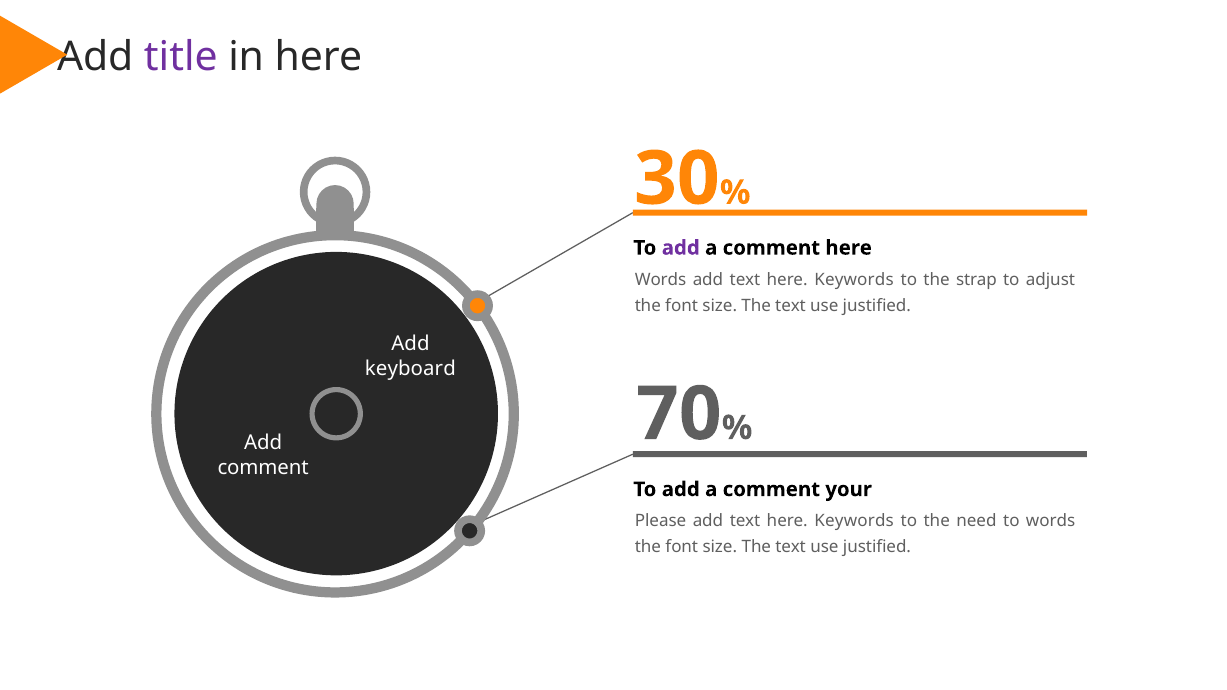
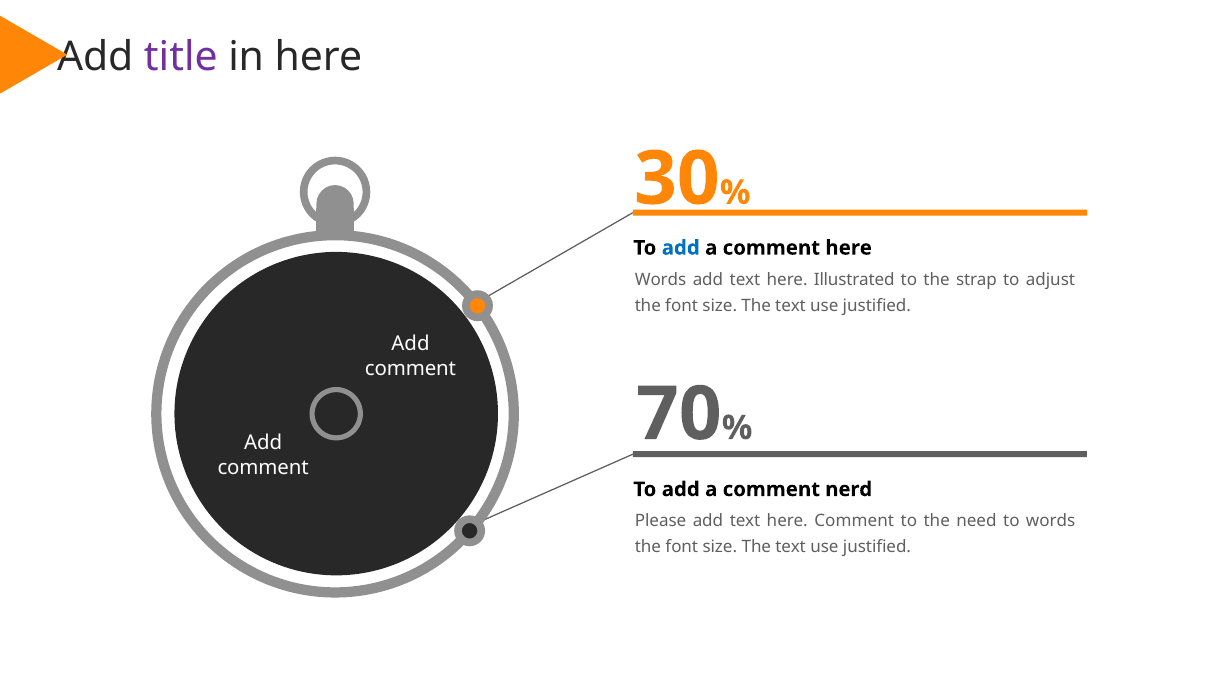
add colour: purple -> blue (681, 248)
Keywords: Keywords -> Illustrated (854, 280)
keyboard: keyboard -> comment (410, 369)
your: your -> nerd (849, 490)
Keywords: Keywords -> Comment (854, 522)
